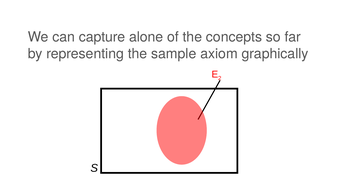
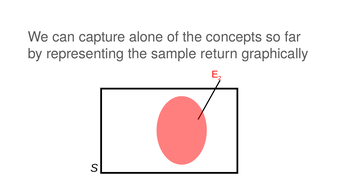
axiom: axiom -> return (219, 54)
